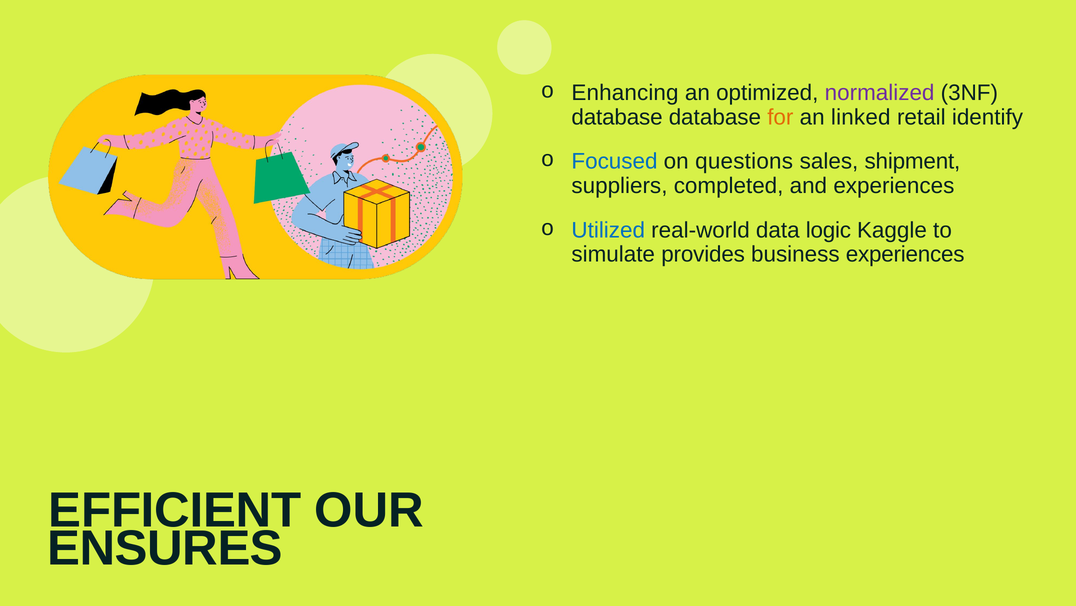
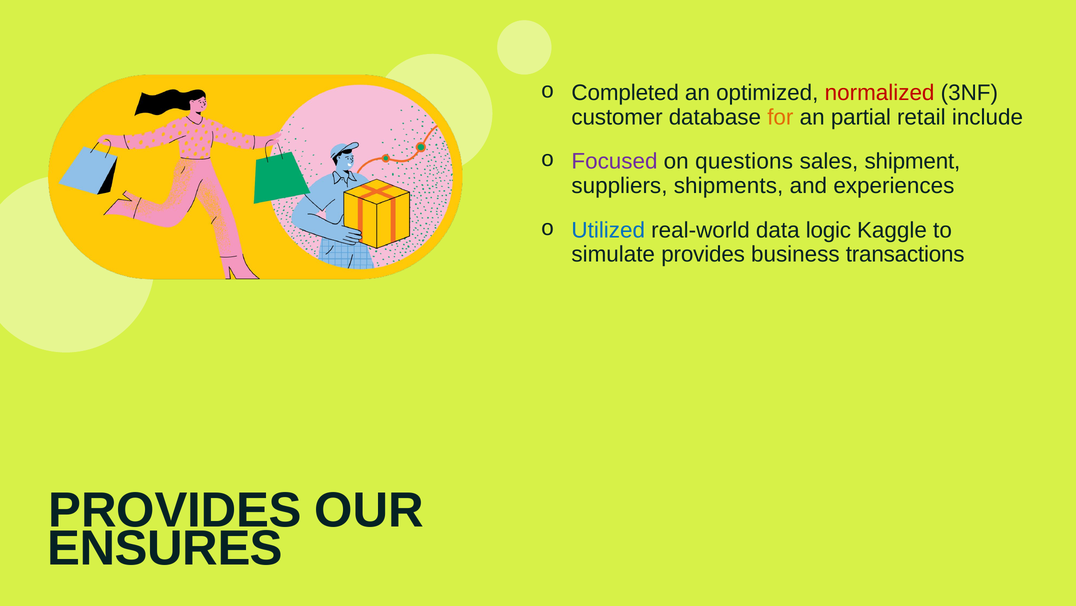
Enhancing: Enhancing -> Completed (625, 93)
normalized colour: purple -> red (880, 93)
database: database -> customer (617, 117)
linked: linked -> partial (861, 117)
identify: identify -> include (987, 117)
Focused colour: blue -> purple (614, 161)
completed: completed -> shipments (729, 186)
business experiences: experiences -> transactions (905, 254)
EFFICIENT: EFFICIENT -> PROVIDES (175, 510)
